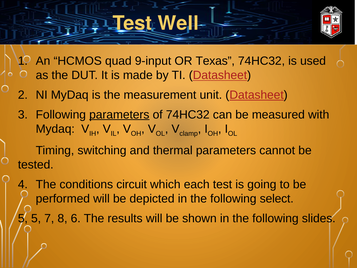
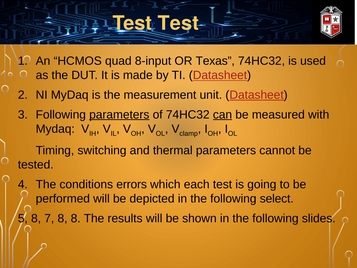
Test Well: Well -> Test (178, 23)
9-input: 9-input -> 8-input (153, 61)
can underline: none -> present (222, 114)
circuit: circuit -> errors (132, 184)
5 5: 5 -> 8 (36, 218)
8 6: 6 -> 8 (76, 218)
